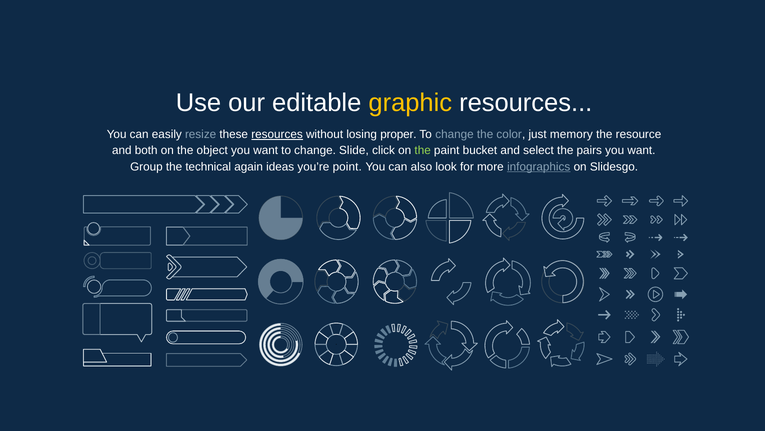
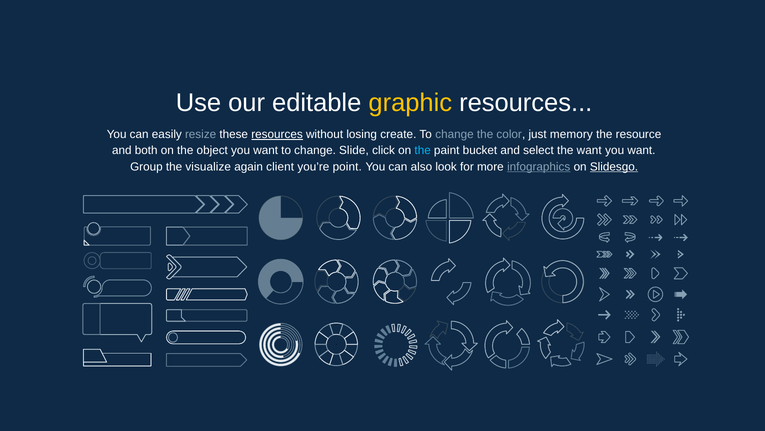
proper: proper -> create (398, 134)
the colour: light green -> light blue (423, 150)
the pairs: pairs -> want (589, 150)
technical: technical -> visualize (208, 166)
ideas: ideas -> client (280, 166)
Slidesgo underline: none -> present (614, 166)
